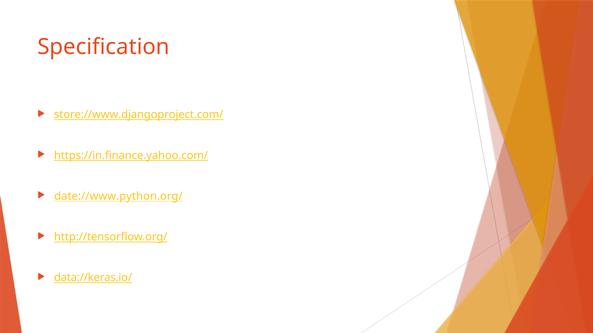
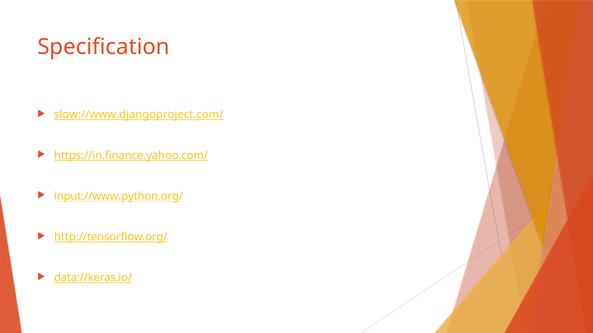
store://www.djangoproject.com/: store://www.djangoproject.com/ -> slow://www.djangoproject.com/ (139, 115)
date://www.python.org/: date://www.python.org/ -> input://www.python.org/ (119, 196)
